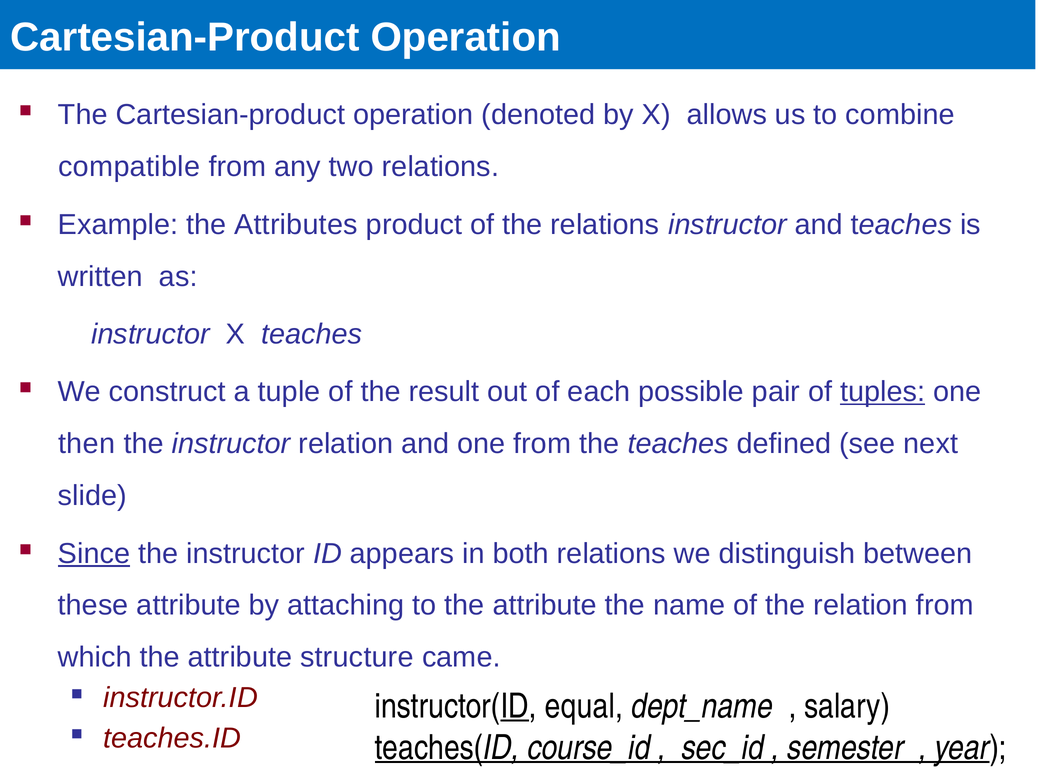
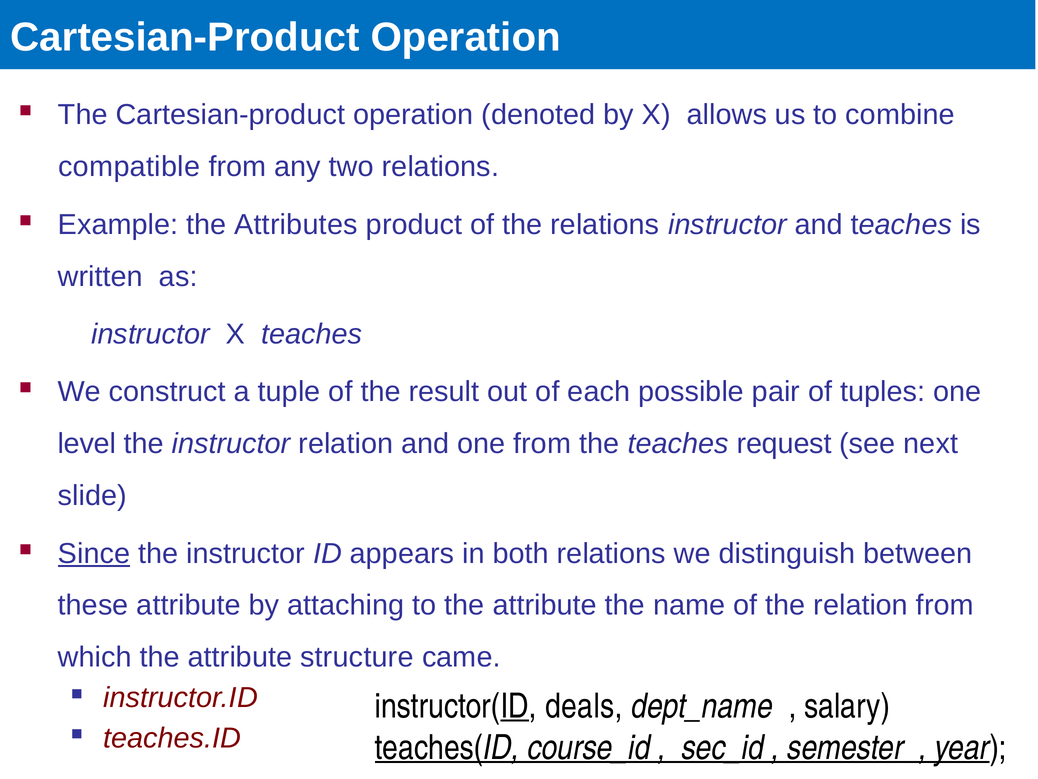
tuples underline: present -> none (883, 392)
then: then -> level (87, 444)
defined: defined -> request (784, 444)
equal: equal -> deals (584, 706)
